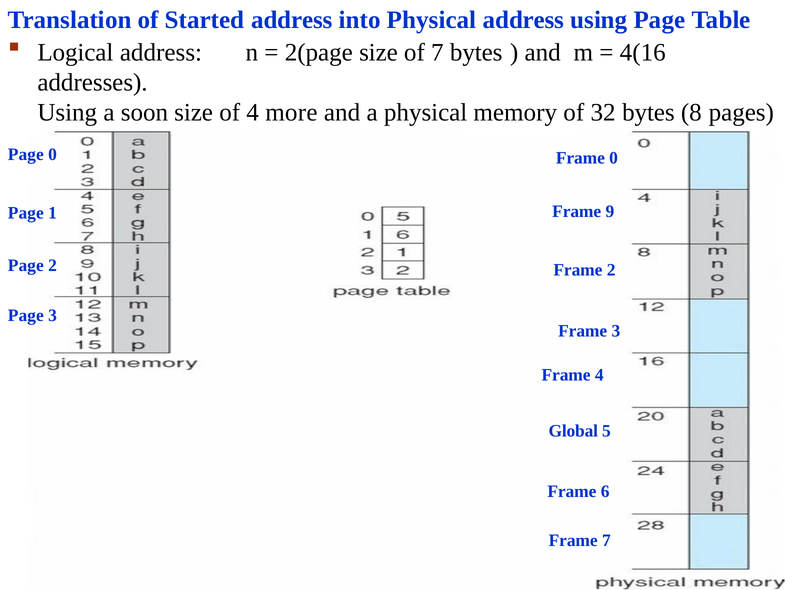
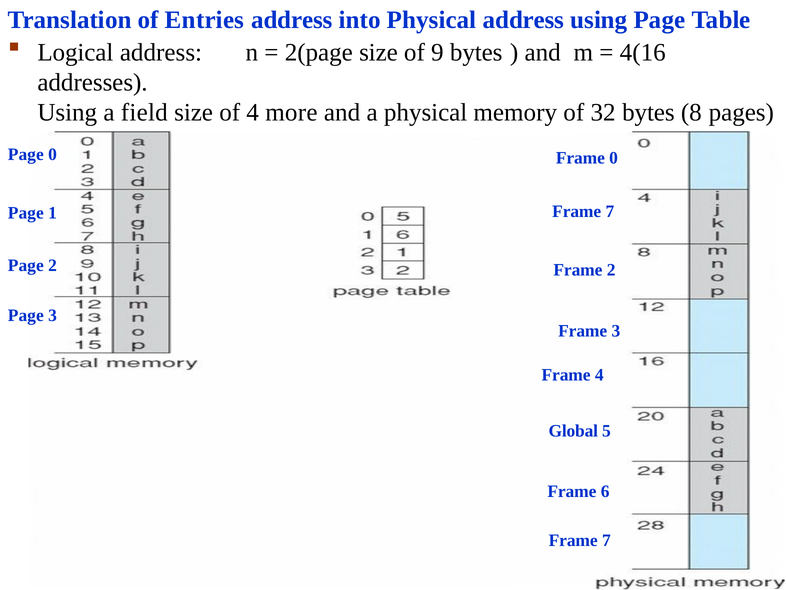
Started: Started -> Entries (205, 20)
of 7: 7 -> 9 (437, 52)
soon: soon -> field (144, 112)
9: 9 -> 7 (610, 211)
